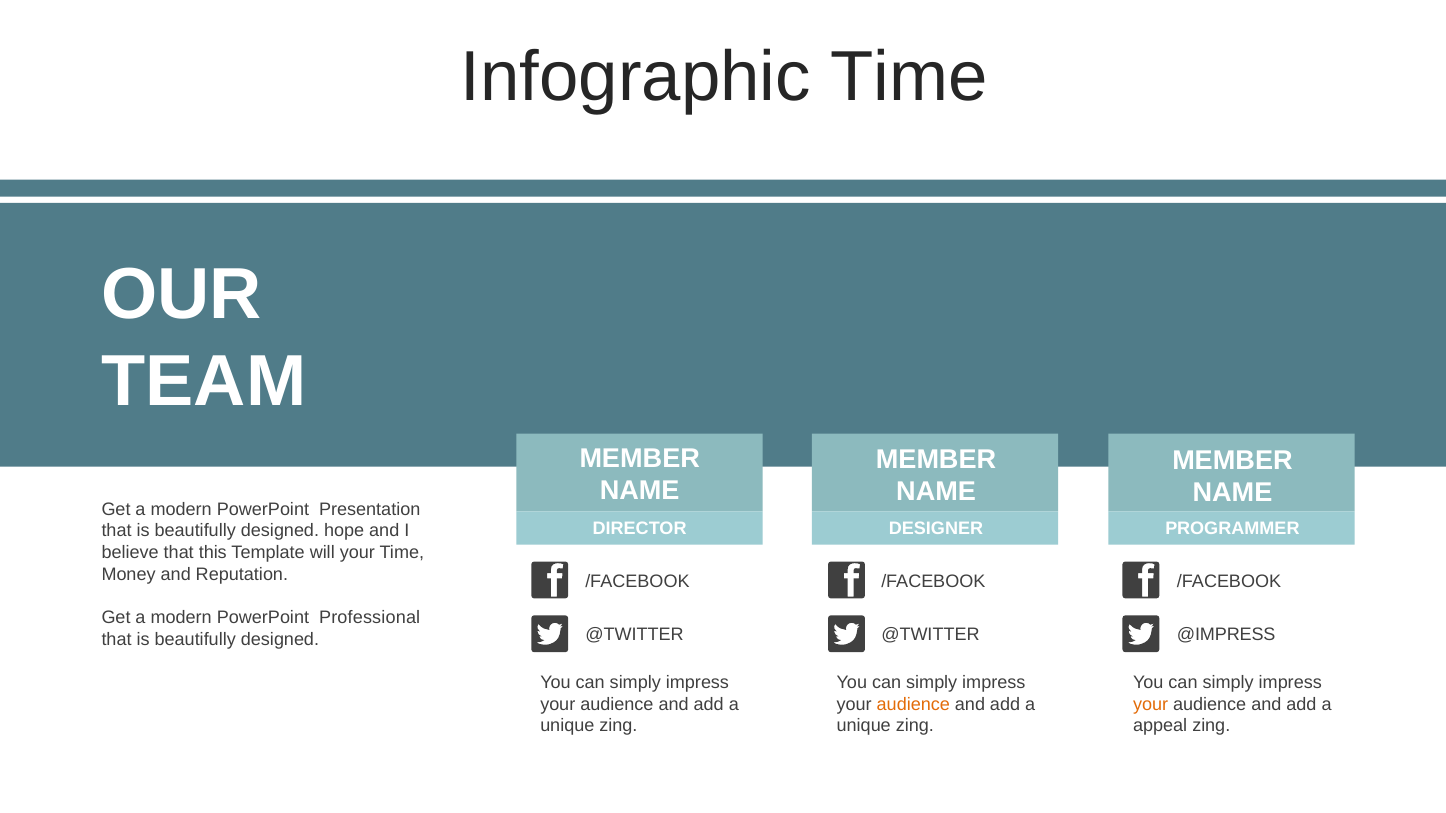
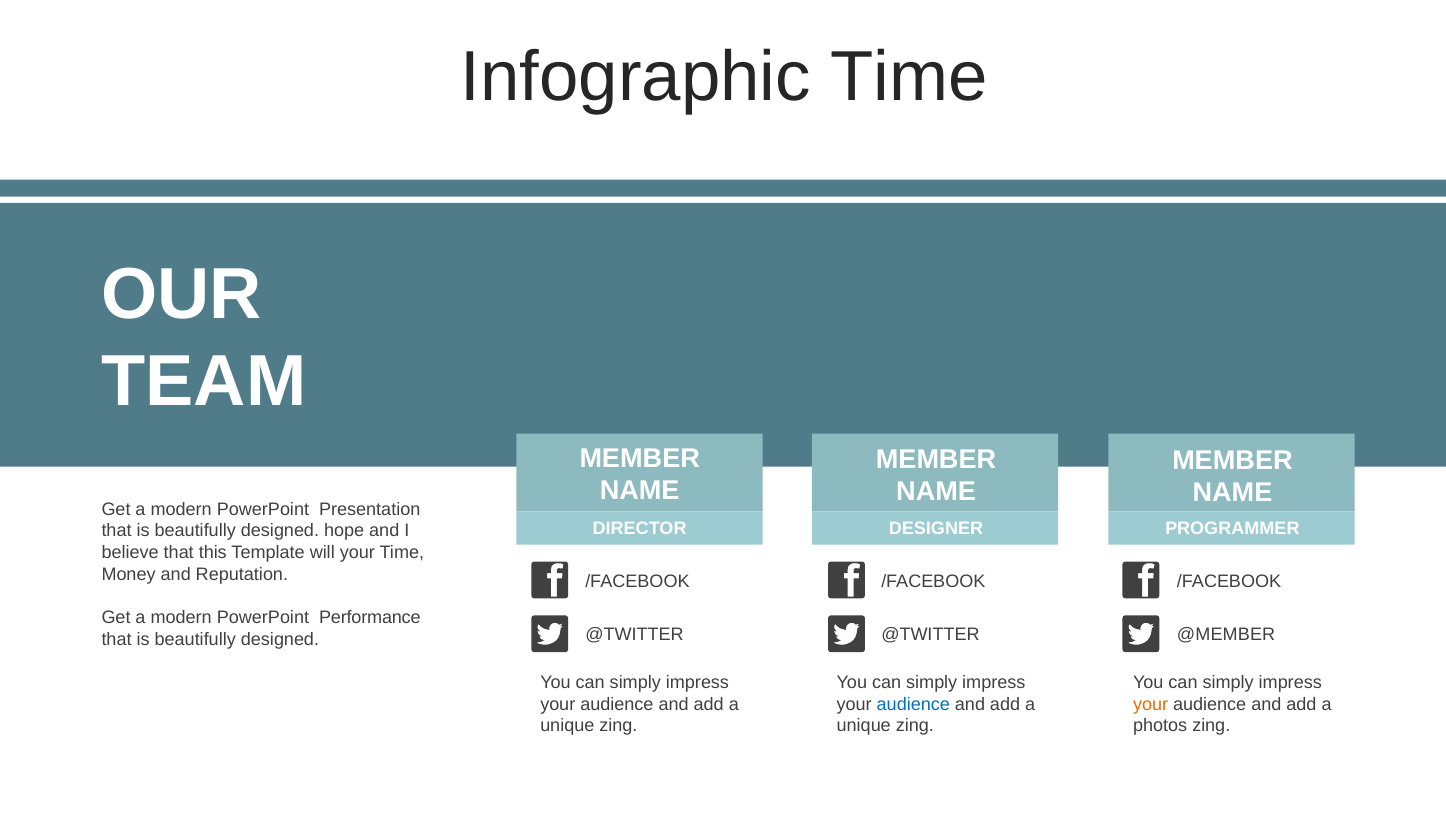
Professional: Professional -> Performance (370, 618)
@IMPRESS: @IMPRESS -> @MEMBER (1226, 635)
audience colour: orange -> blue (913, 705)
appeal: appeal -> photos (1160, 726)
